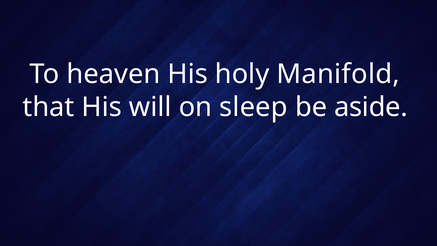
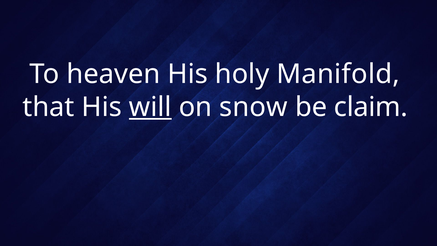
will underline: none -> present (150, 107)
sleep: sleep -> snow (253, 107)
aside: aside -> claim (371, 107)
